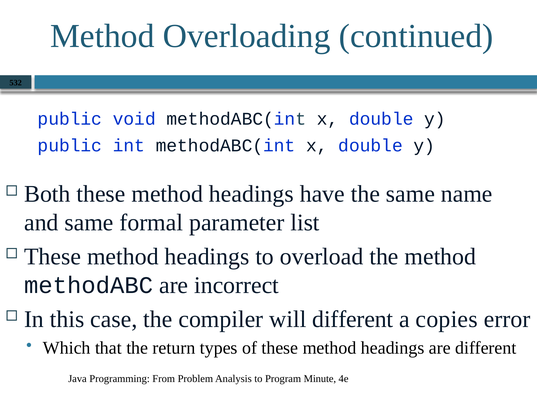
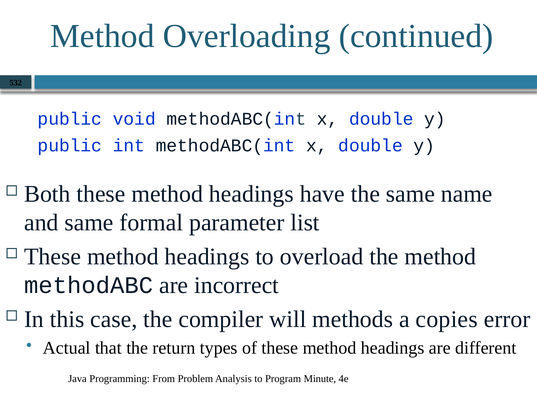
will different: different -> methods (353, 319)
Which: Which -> Actual (67, 348)
